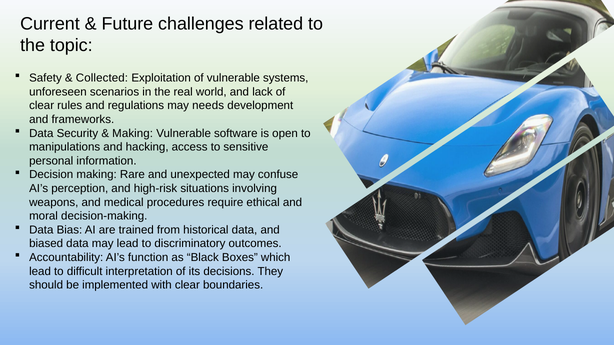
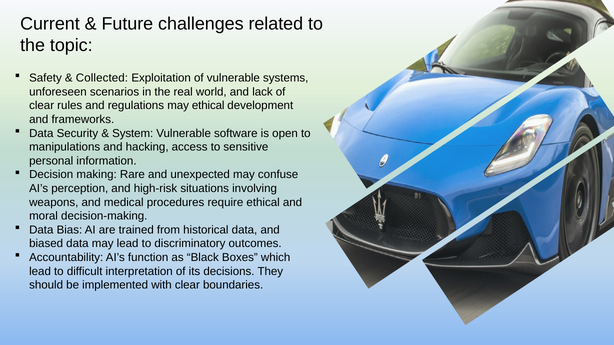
may needs: needs -> ethical (208, 106)
Making: Making -> System (133, 133)
